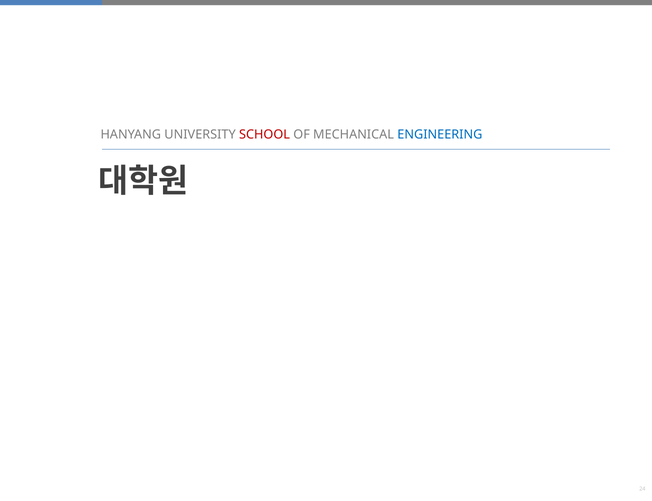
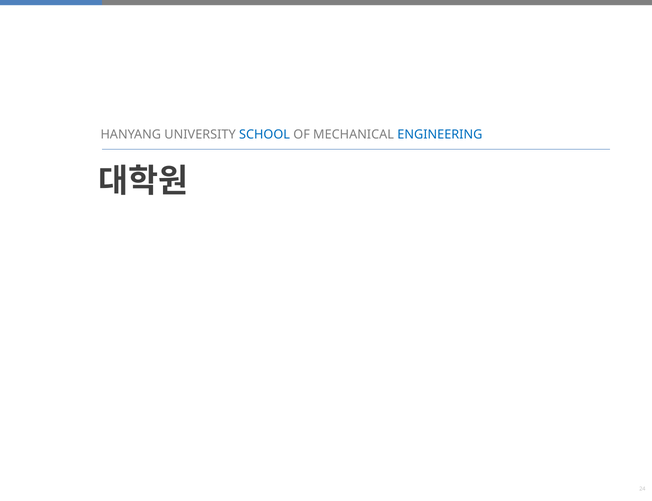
SCHOOL colour: red -> blue (265, 135)
